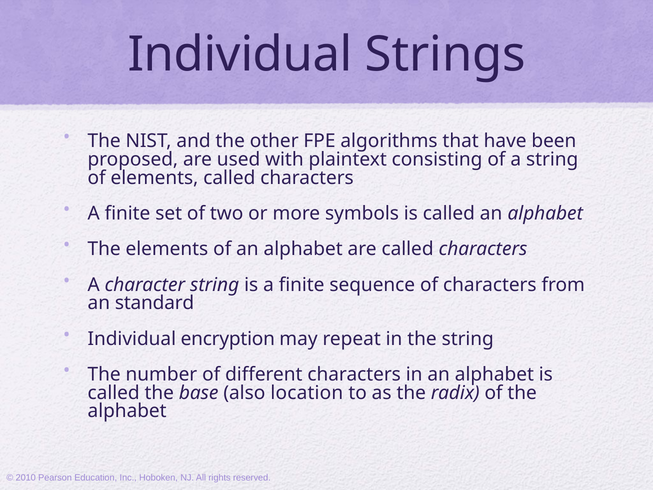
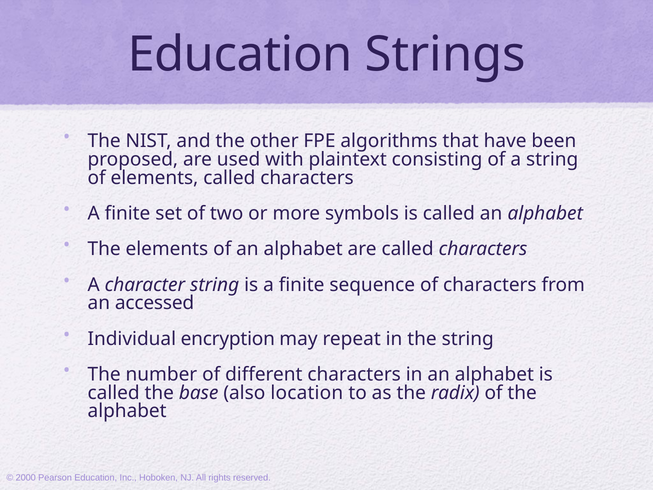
Individual: Individual -> Education (240, 55)
standard: standard -> accessed (155, 303)
2010: 2010 -> 2000 (26, 477)
